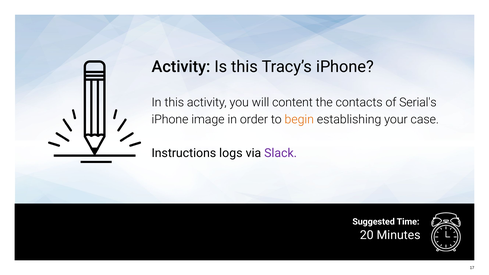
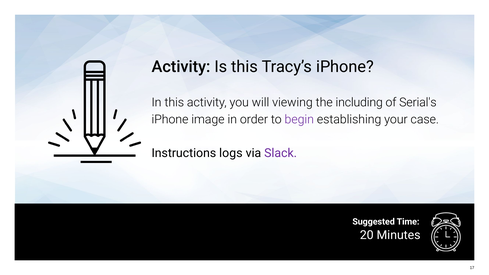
content: content -> viewing (292, 103)
contacts: contacts -> including (359, 103)
begin colour: orange -> purple (299, 119)
